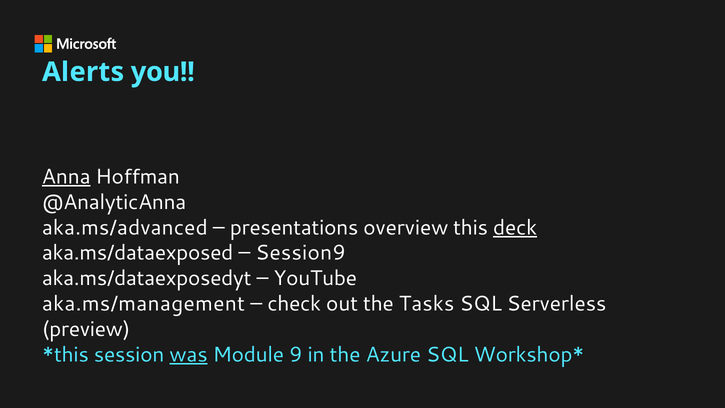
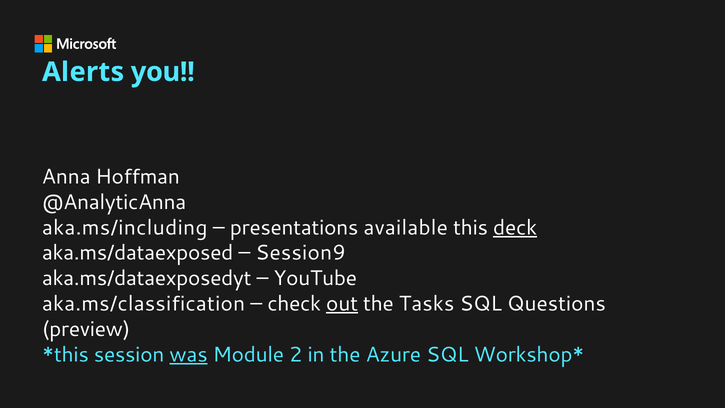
Anna underline: present -> none (66, 177)
aka.ms/advanced: aka.ms/advanced -> aka.ms/including (125, 227)
overview: overview -> available (406, 227)
aka.ms/management: aka.ms/management -> aka.ms/classification (144, 304)
out underline: none -> present (342, 304)
Serverless: Serverless -> Questions (556, 304)
9: 9 -> 2 (296, 354)
